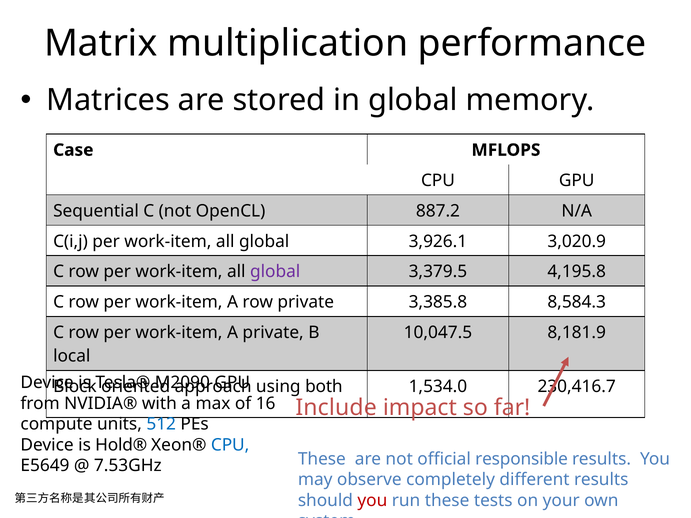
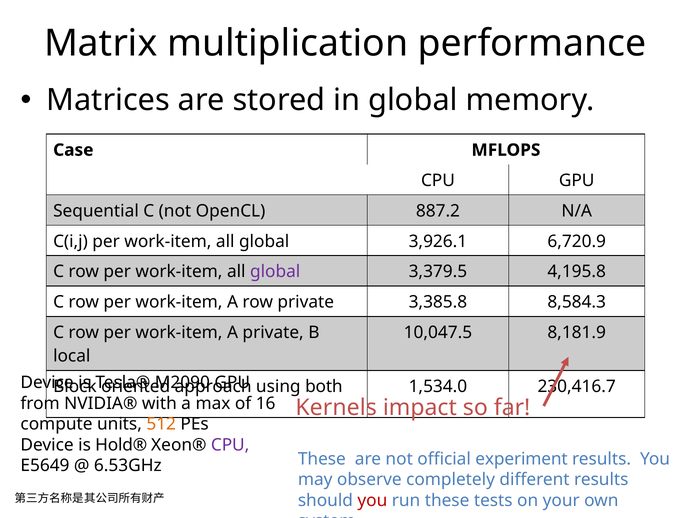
3,020.9: 3,020.9 -> 6,720.9 (577, 241)
Include: Include -> Kernels (336, 408)
512 colour: blue -> orange (161, 424)
CPU colour: blue -> purple (230, 445)
responsible: responsible -> experiment (522, 459)
7.53GHz: 7.53GHz -> 6.53GHz (128, 466)
